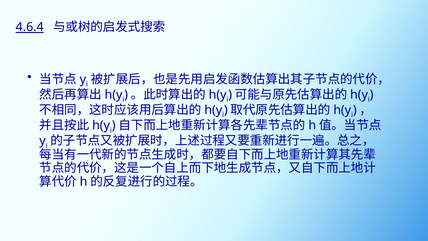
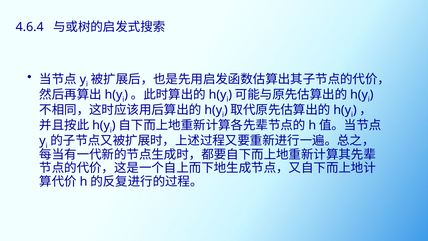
4.6.4 underline: present -> none (30, 27)
